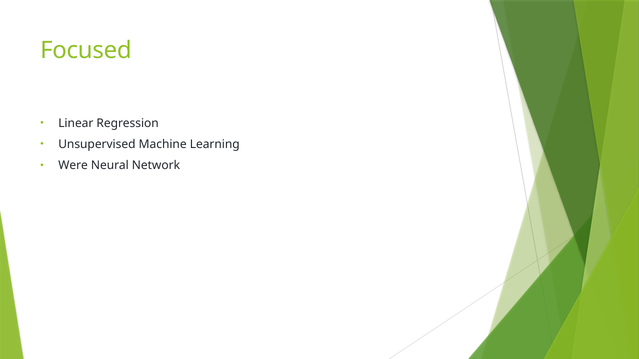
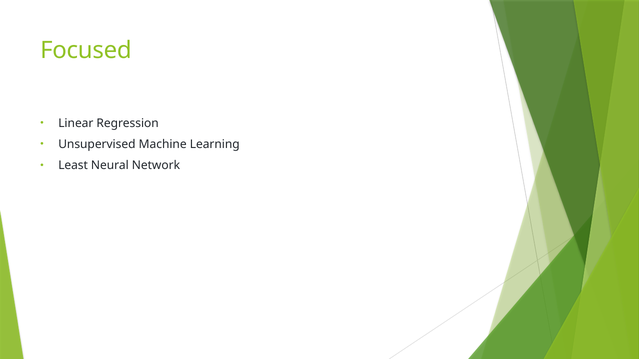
Were: Were -> Least (73, 166)
